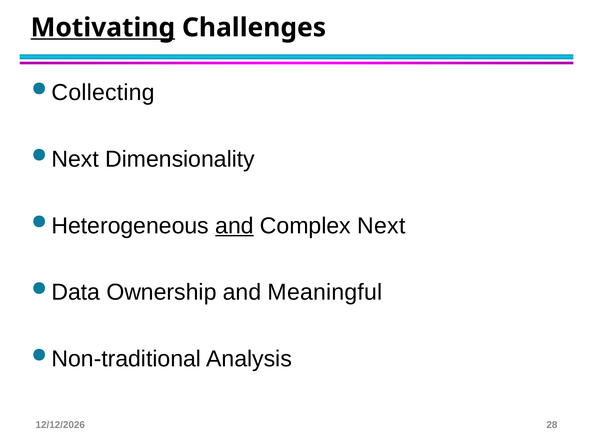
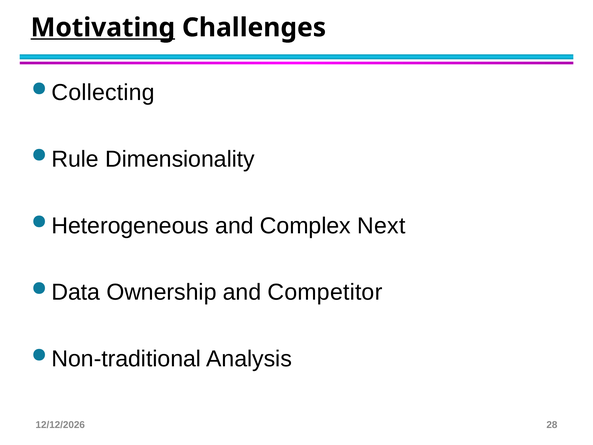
Next: Next -> Rule (75, 159)
and underline: present -> none (234, 226)
Meaningful: Meaningful -> Competitor (325, 292)
